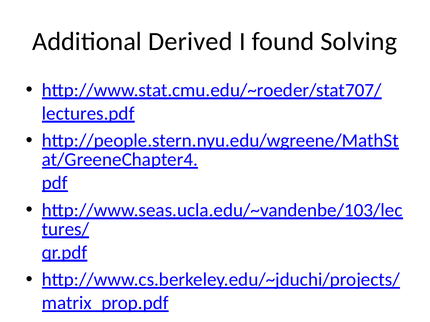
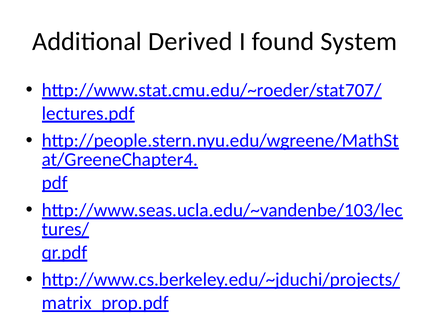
Solving: Solving -> System (359, 42)
